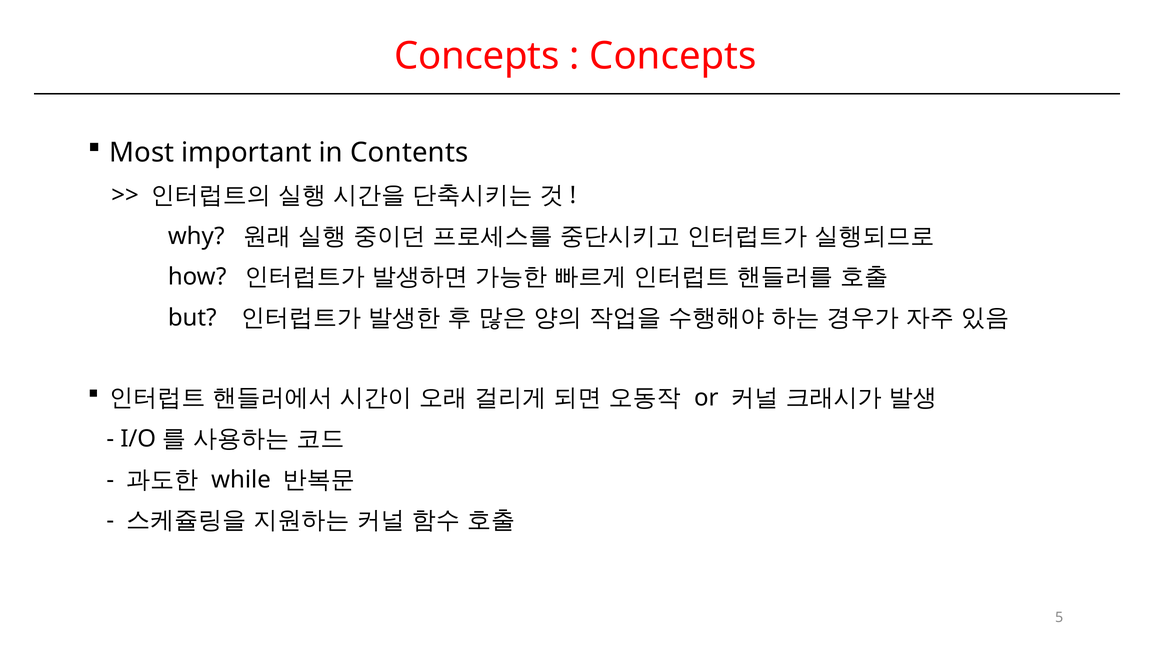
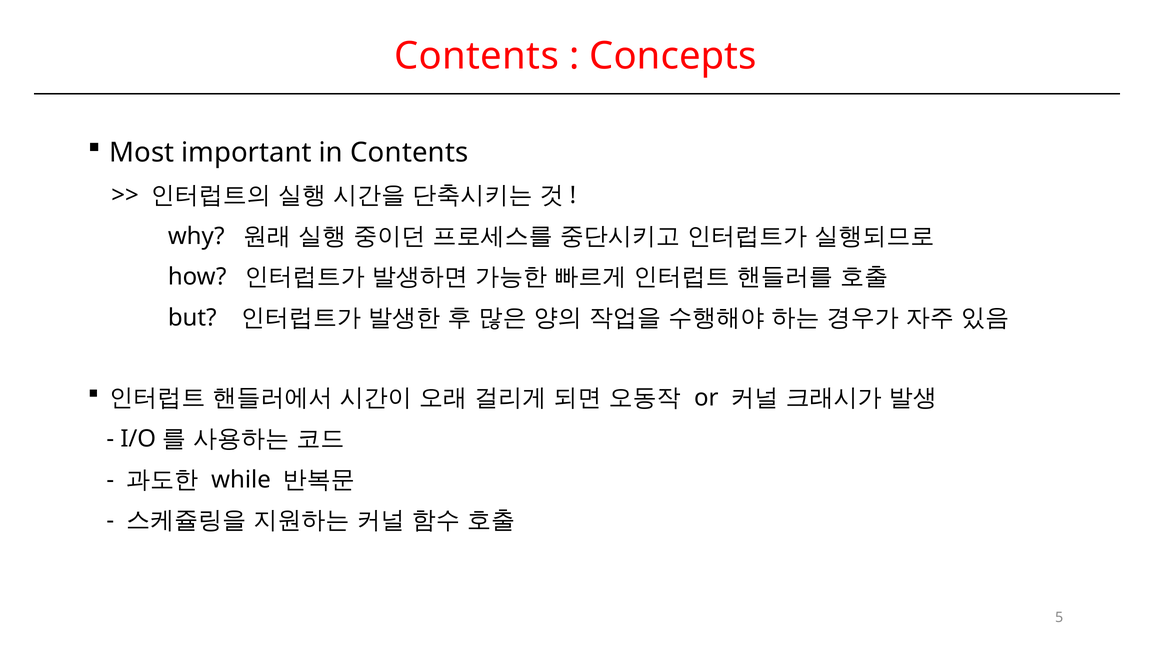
Concepts: Concepts -> Contents (477, 56)
